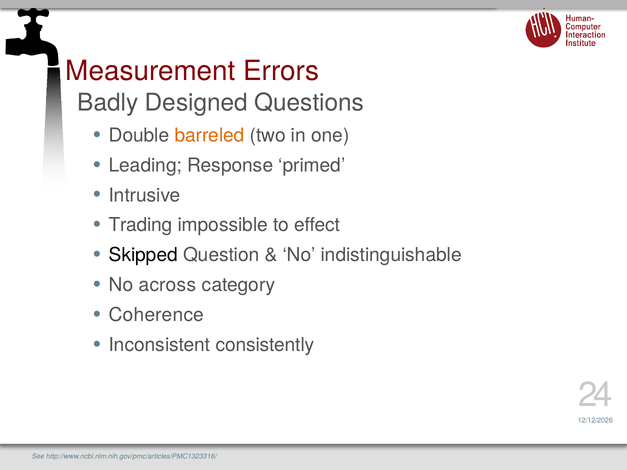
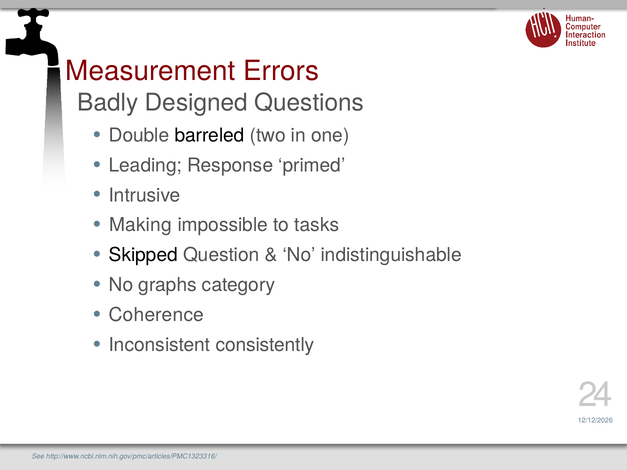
barreled colour: orange -> black (210, 135)
Trading: Trading -> Making (140, 225)
effect: effect -> tasks (317, 225)
across: across -> graphs (168, 285)
